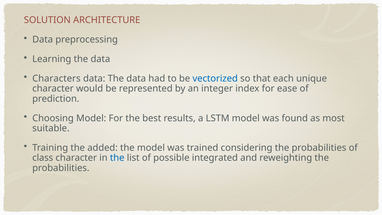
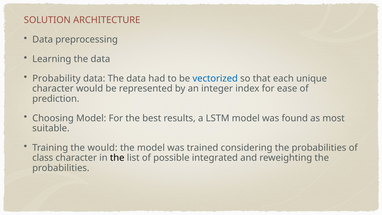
Characters: Characters -> Probability (56, 78)
the added: added -> would (102, 148)
the colour: blue -> black (117, 158)
